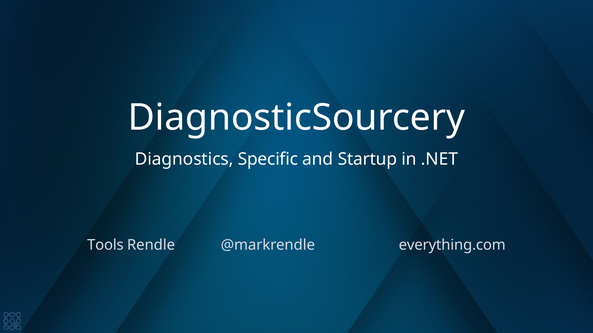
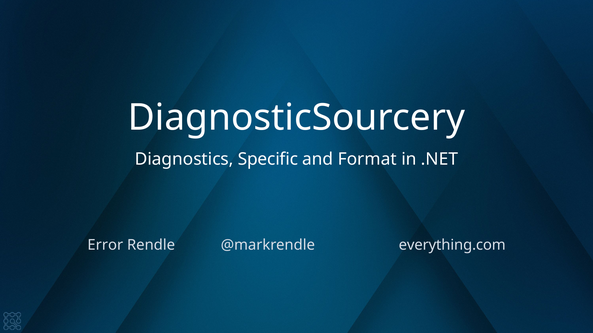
Startup: Startup -> Format (367, 159)
Tools: Tools -> Error (105, 245)
